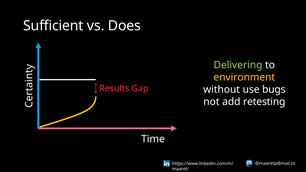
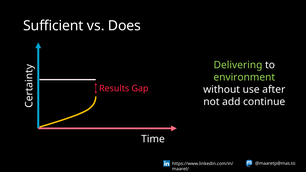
environment colour: yellow -> light green (244, 77)
bugs: bugs -> after (274, 90)
retesting: retesting -> continue (264, 102)
